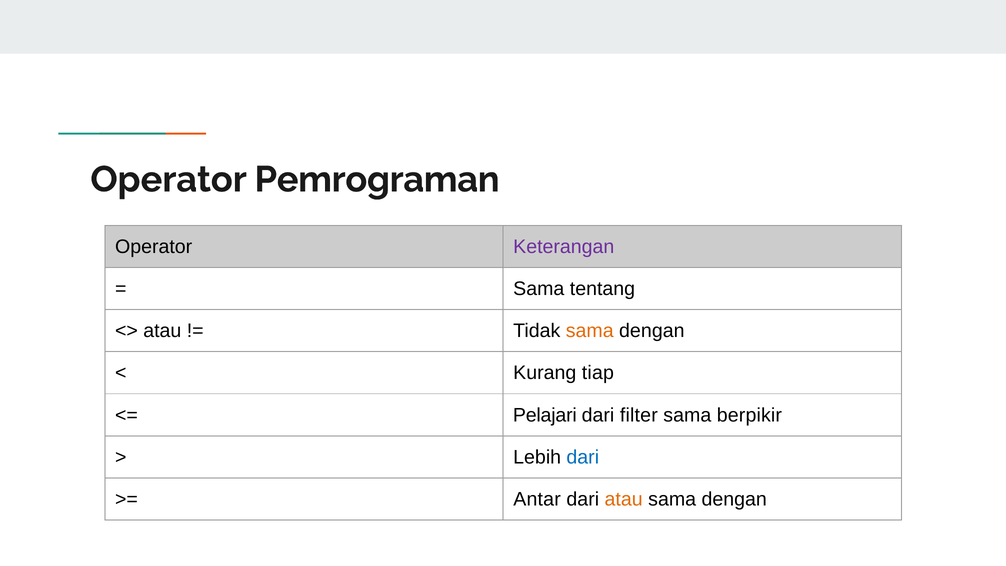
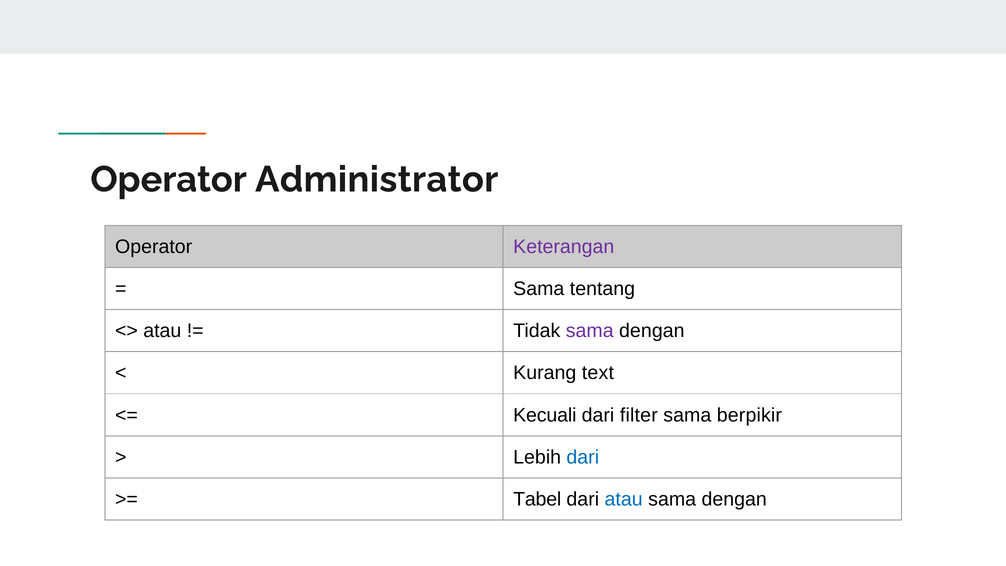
Pemrograman: Pemrograman -> Administrator (377, 179)
sama colour: orange -> purple (590, 331)
tiap: tiap -> text (598, 373)
Pelajari: Pelajari -> Kecuali (545, 415)
Antar: Antar -> Tabel (537, 499)
atau colour: orange -> blue (624, 499)
